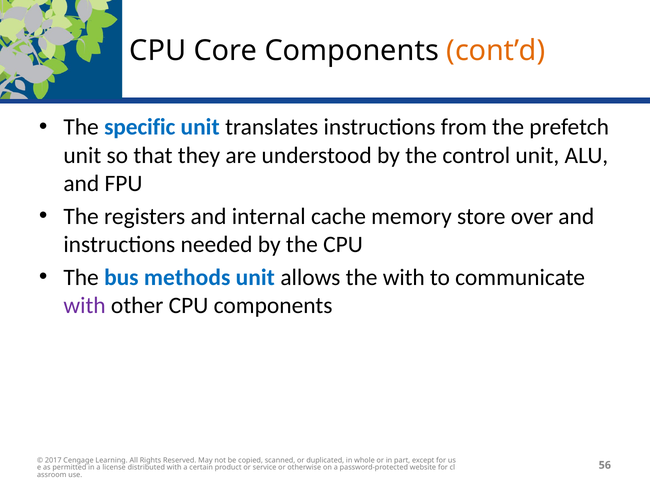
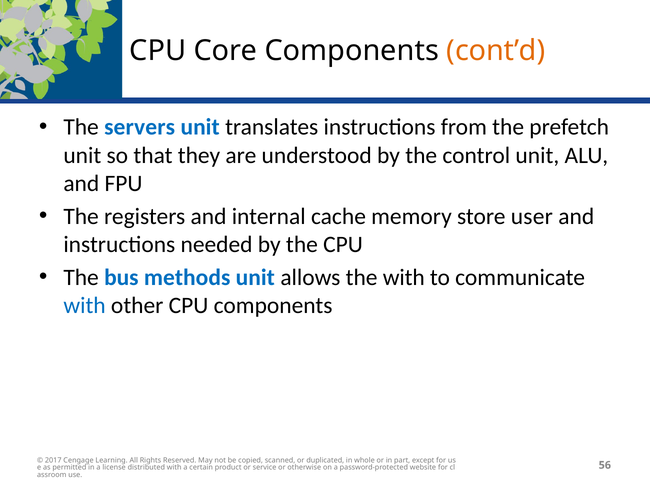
specific: specific -> servers (140, 127)
over: over -> user (532, 216)
with colour: purple -> blue (85, 305)
